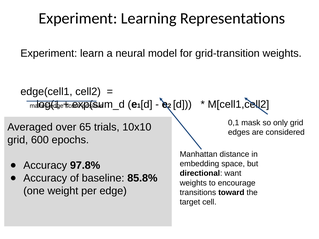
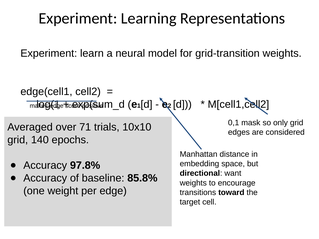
65: 65 -> 71 (85, 127)
600: 600 -> 140 (40, 140)
